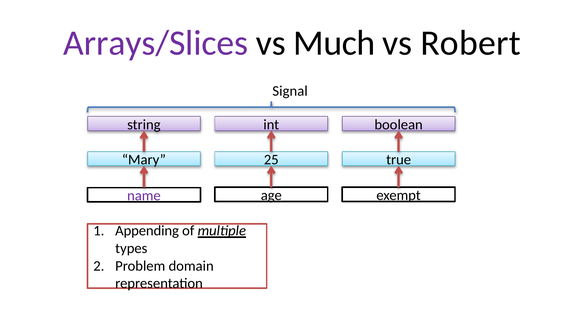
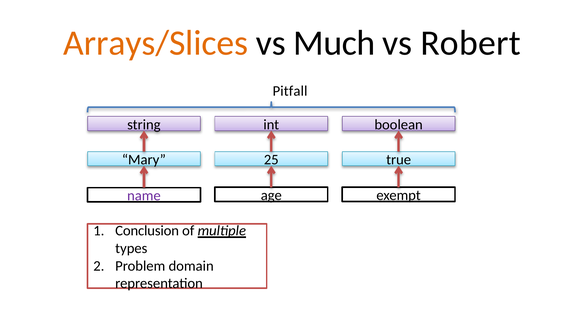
Arrays/Slices colour: purple -> orange (156, 43)
Signal: Signal -> Pitfall (290, 91)
Appending: Appending -> Conclusion (147, 231)
